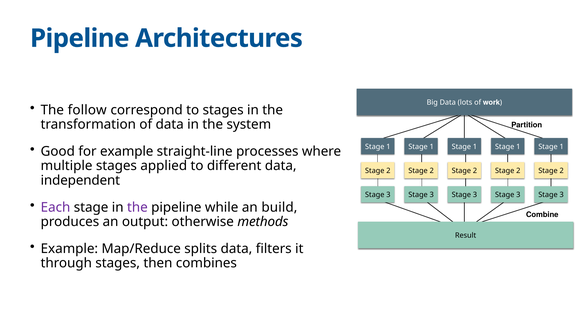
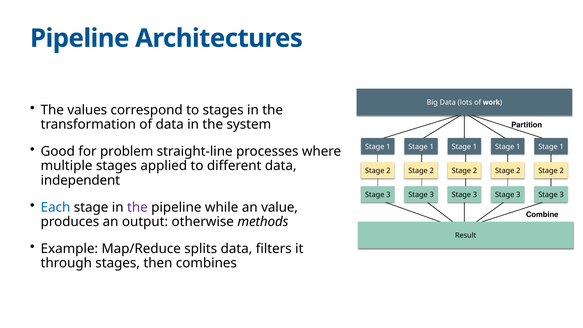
follow: follow -> values (87, 110)
for example: example -> problem (127, 151)
Each colour: purple -> blue (55, 207)
build: build -> value (280, 207)
